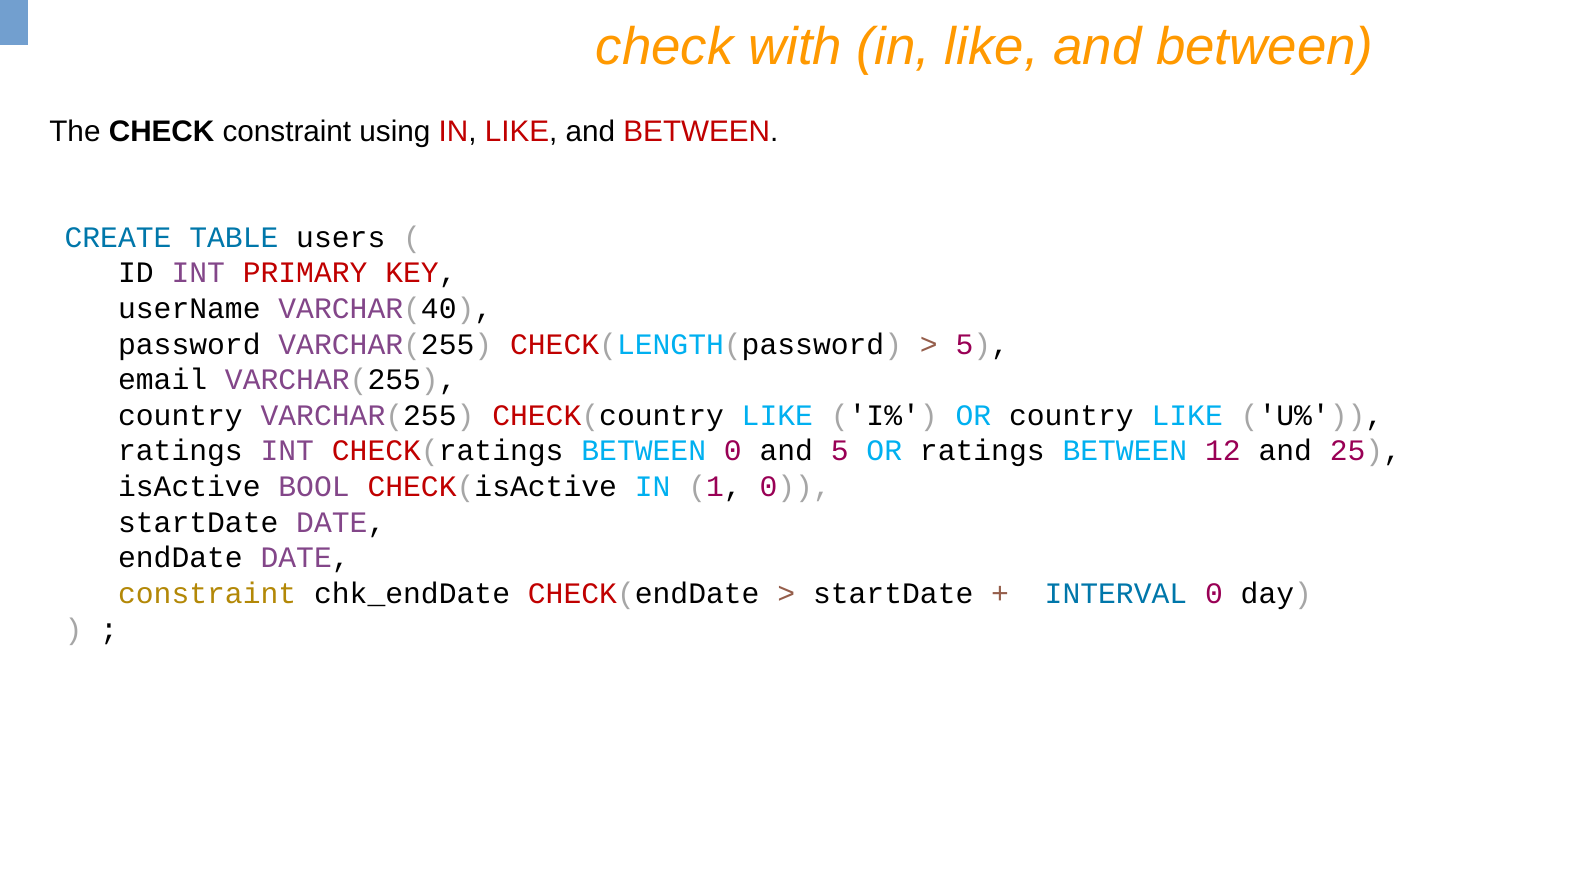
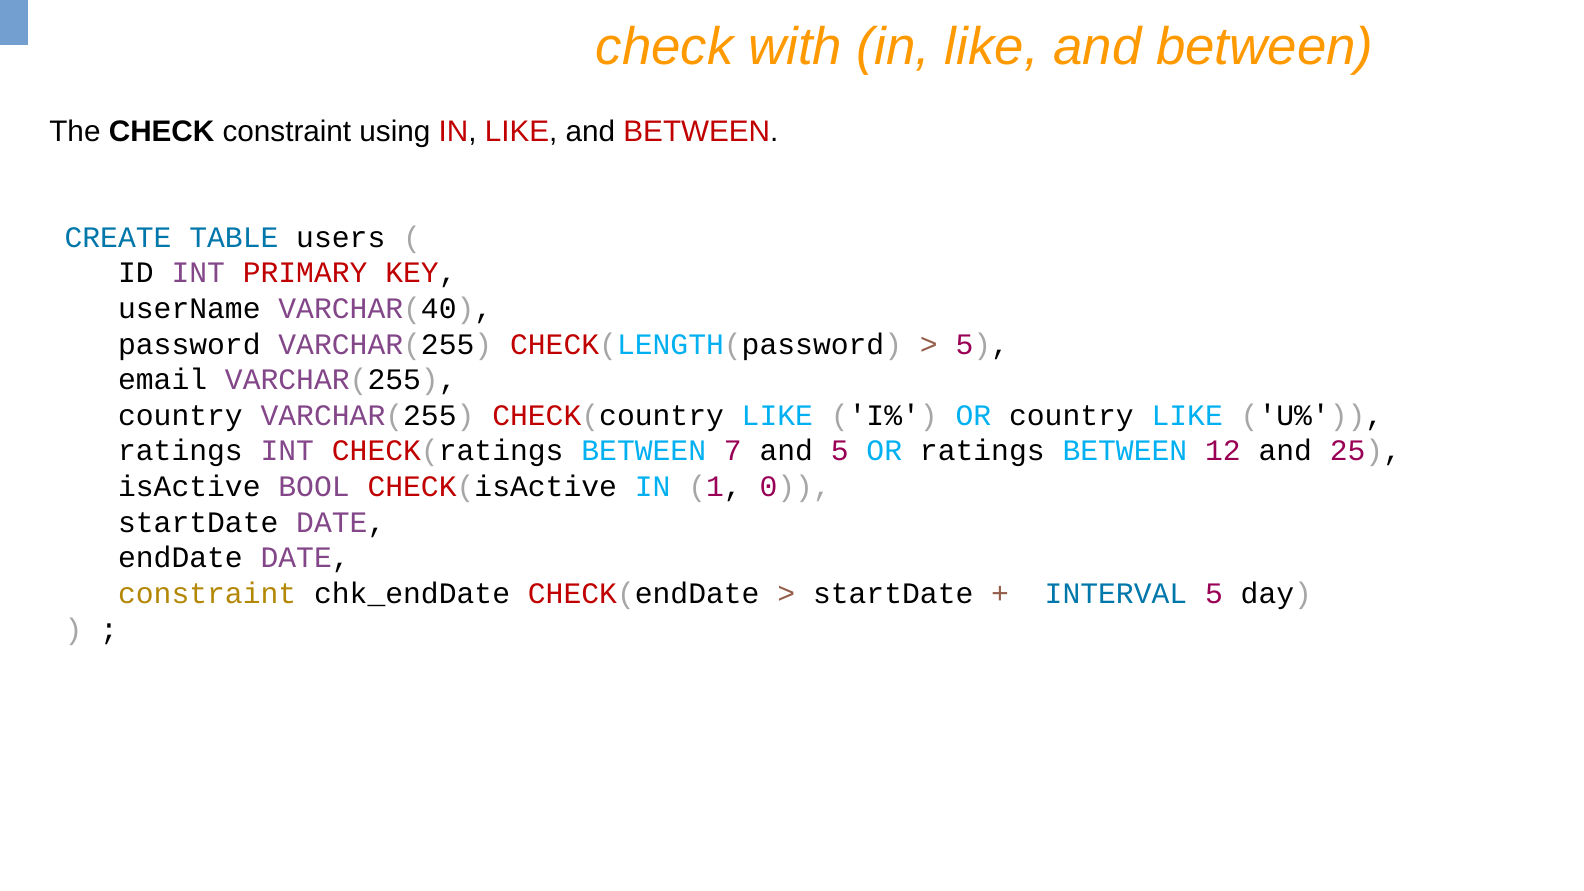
BETWEEN 0: 0 -> 7 (733, 451)
INTERVAL 0: 0 -> 5 (1214, 594)
